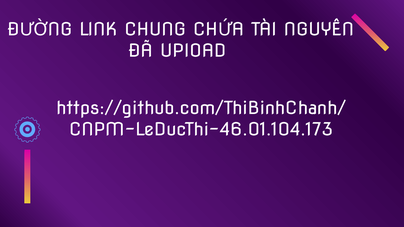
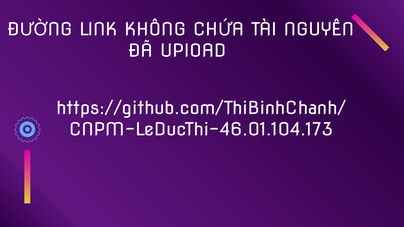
CHUNG: CHUNG -> KHÔNG (155, 30)
